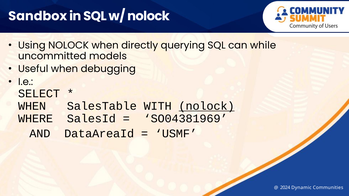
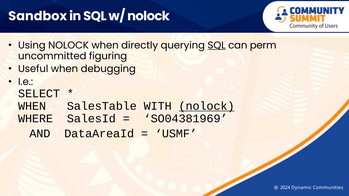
SQL underline: none -> present (217, 45)
while: while -> perm (263, 45)
models: models -> figuring (108, 56)
